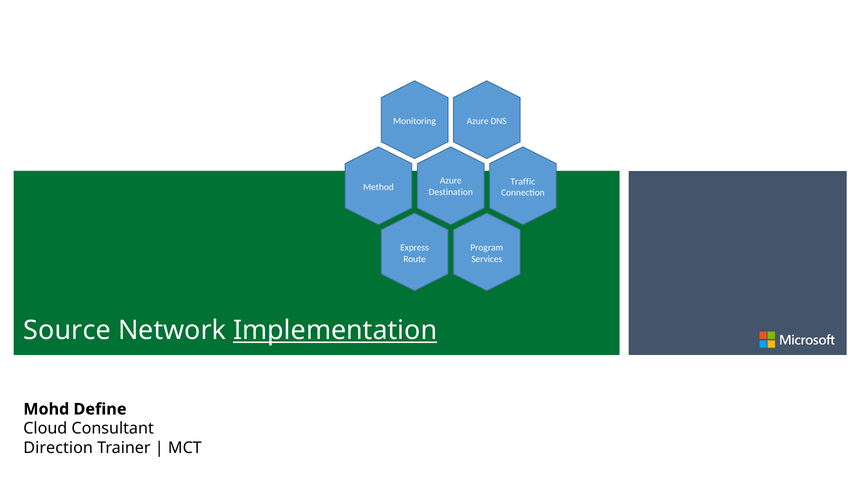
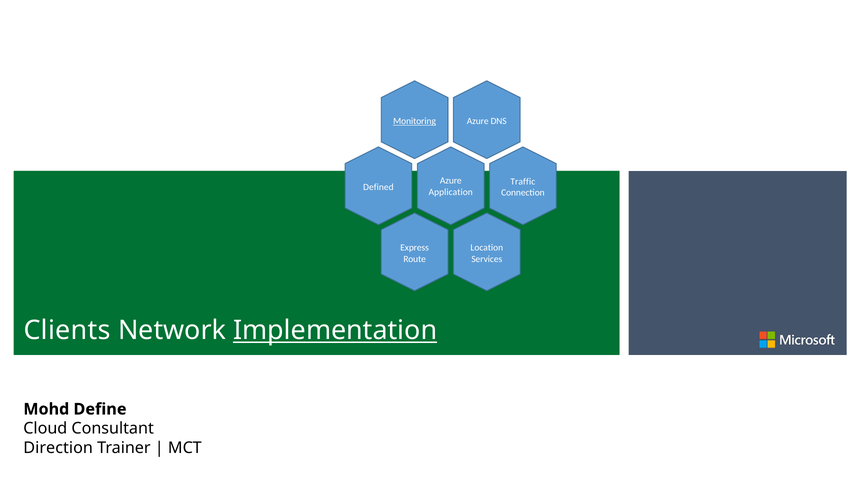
Monitoring underline: none -> present (415, 121)
Method: Method -> Defined (378, 187)
Destination: Destination -> Application (451, 192)
Program: Program -> Location (487, 247)
Source: Source -> Clients (67, 330)
